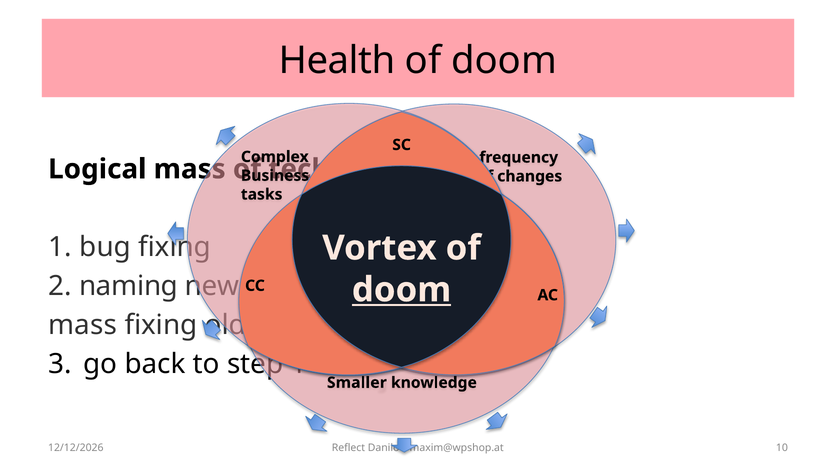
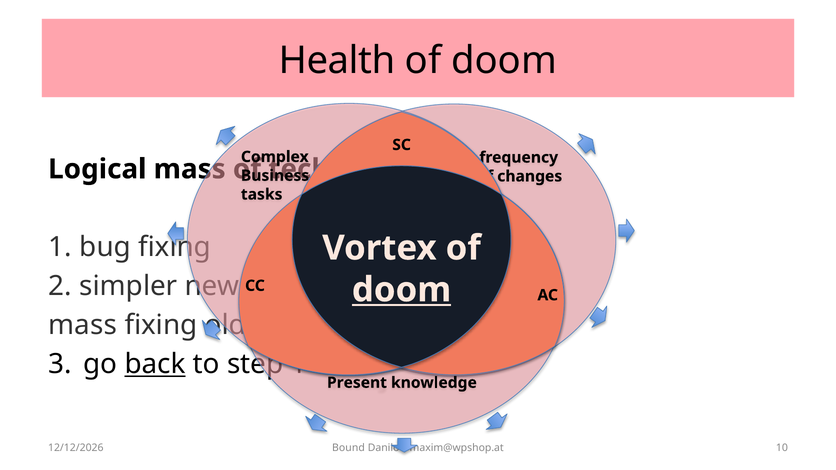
naming: naming -> simpler (128, 286)
back underline: none -> present (155, 364)
Smaller: Smaller -> Present (357, 383)
Reflect: Reflect -> Bound (348, 448)
